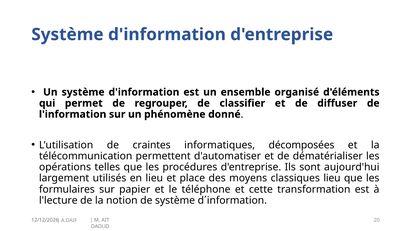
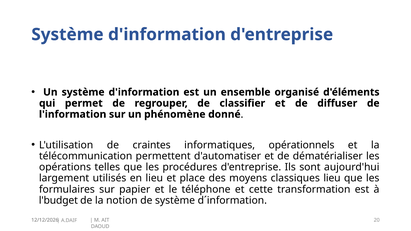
décomposées: décomposées -> opérationnels (302, 145)
l'lecture: l'lecture -> l'budget (58, 201)
